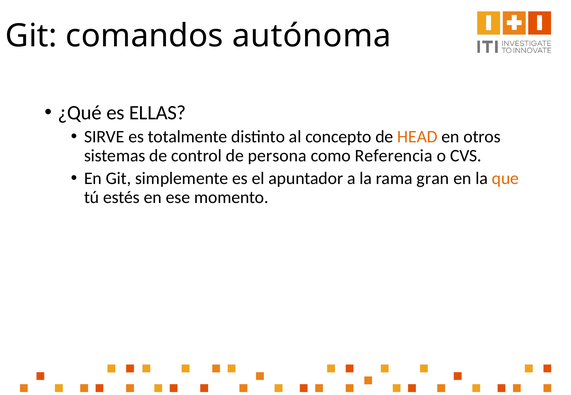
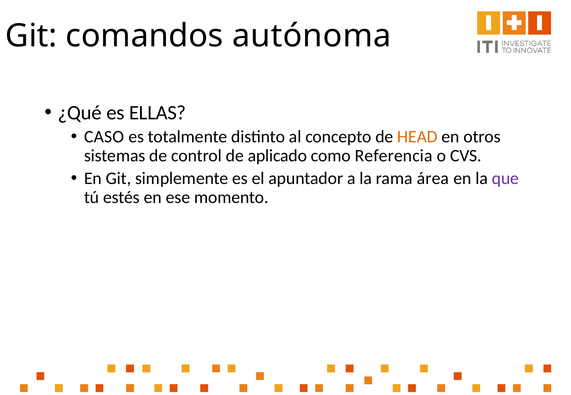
SIRVE: SIRVE -> CASO (104, 137)
persona: persona -> aplicado (277, 156)
gran: gran -> área (433, 179)
que colour: orange -> purple (505, 179)
